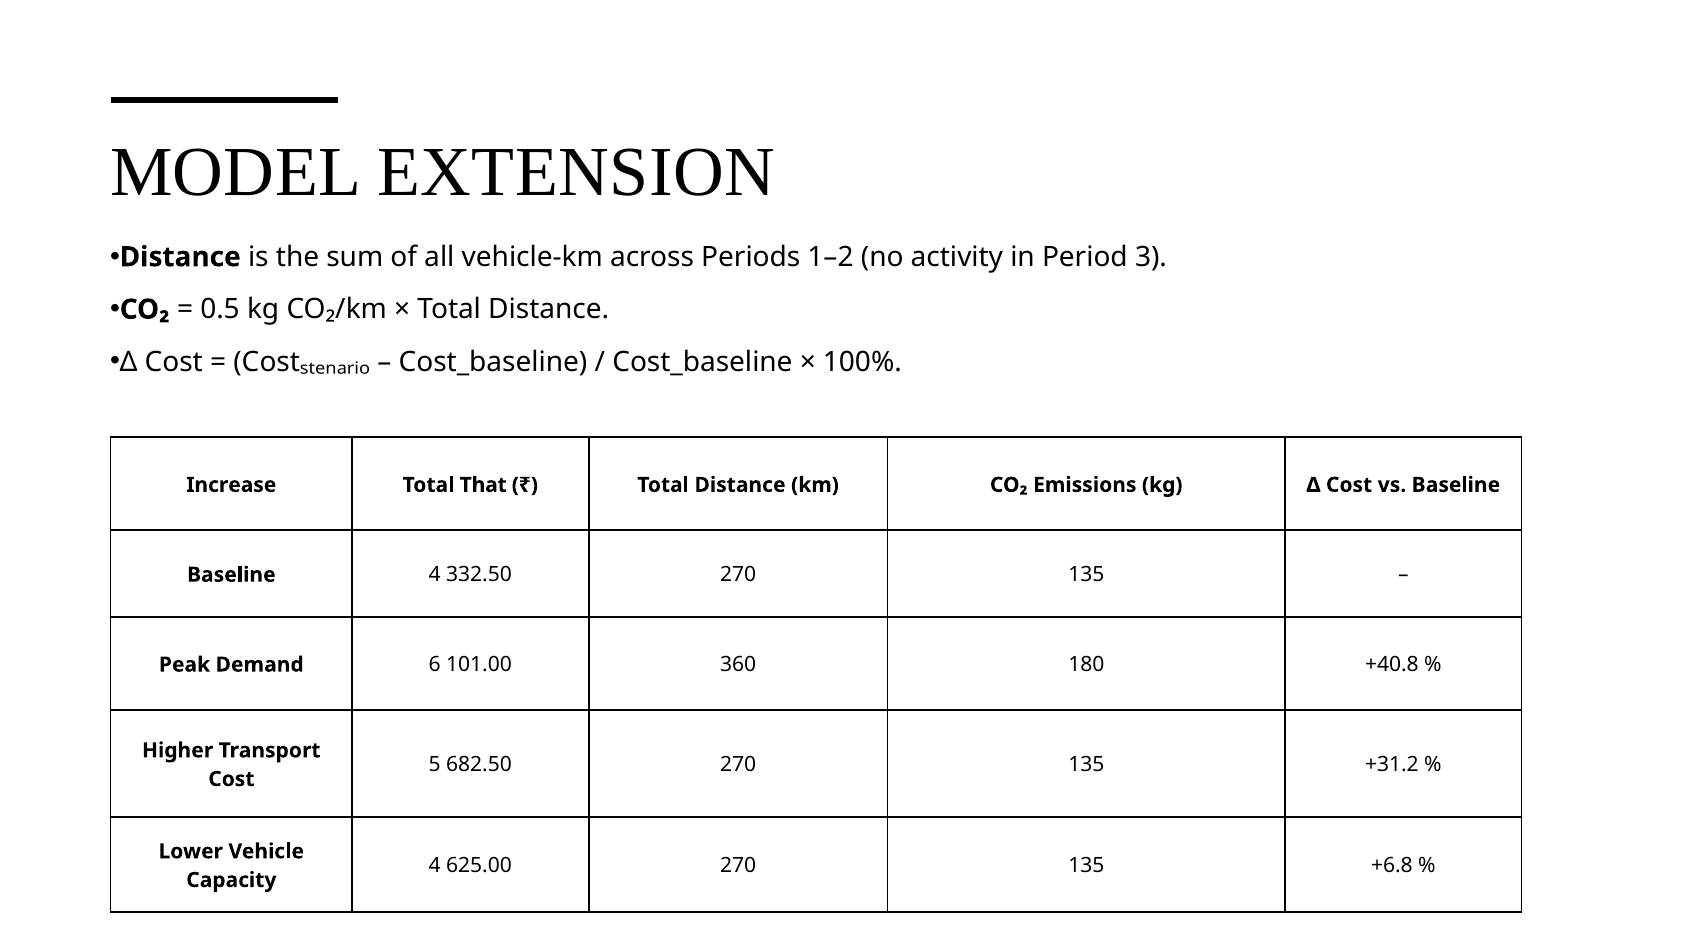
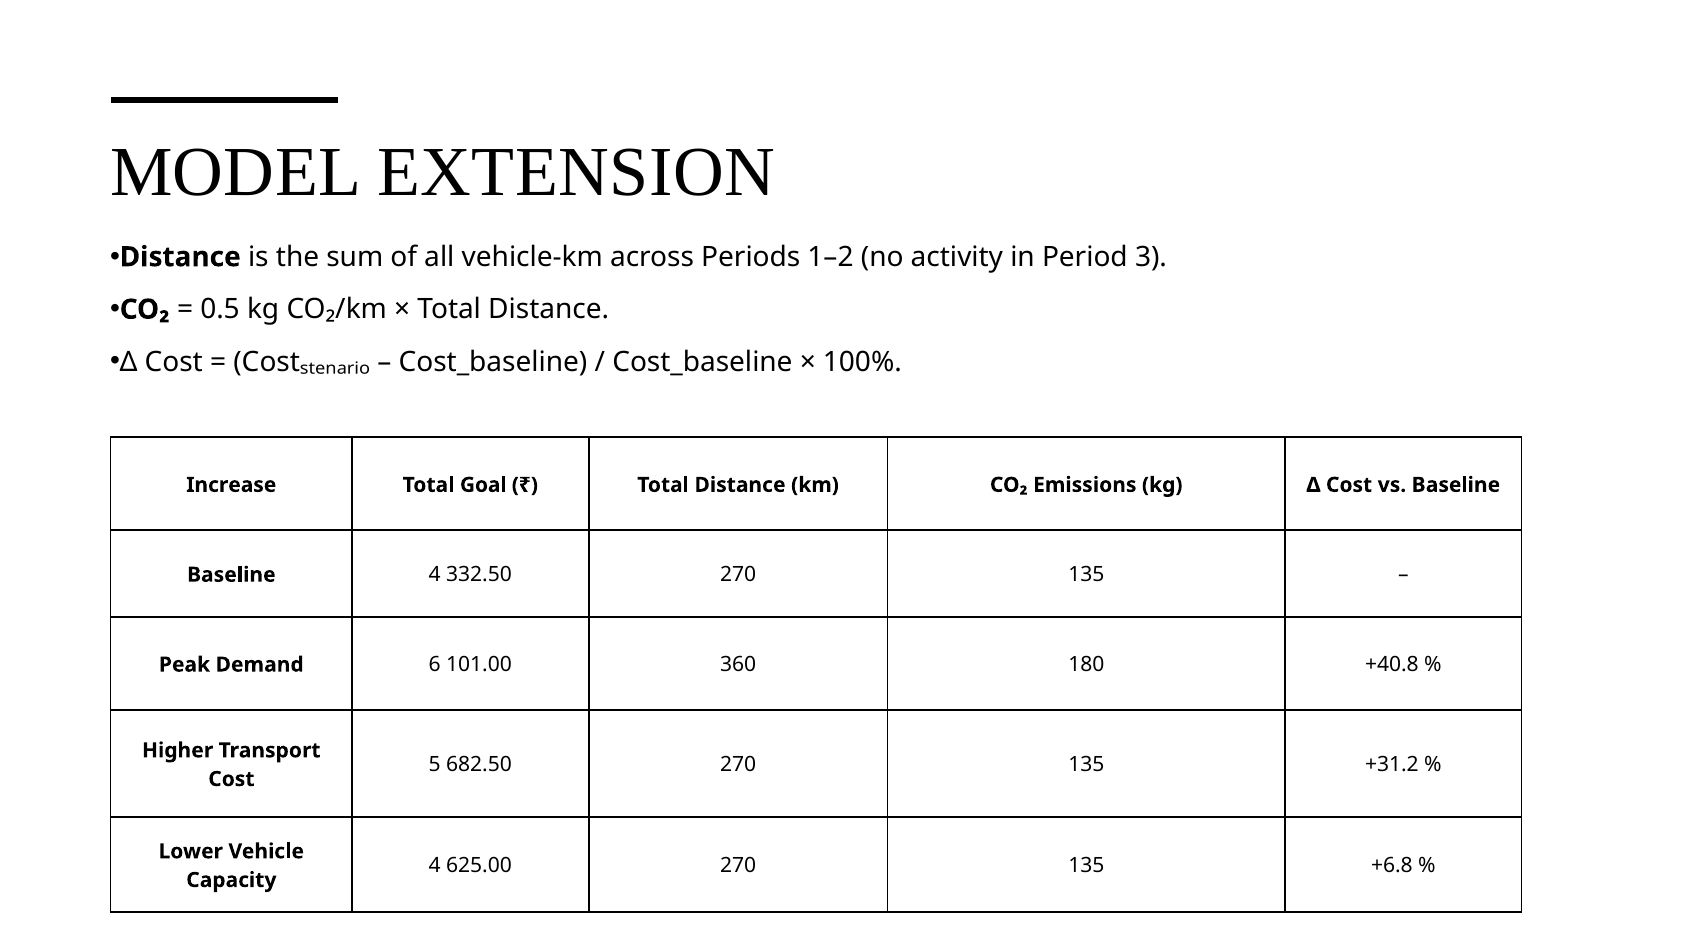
That: That -> Goal (483, 485)
